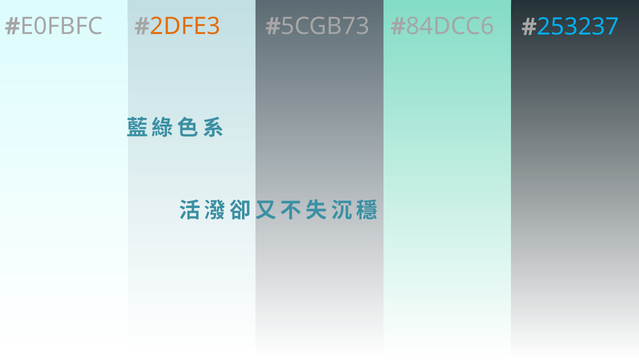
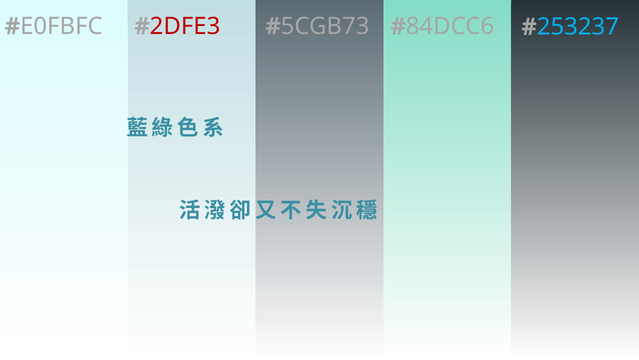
2DFE3 colour: orange -> red (185, 26)
